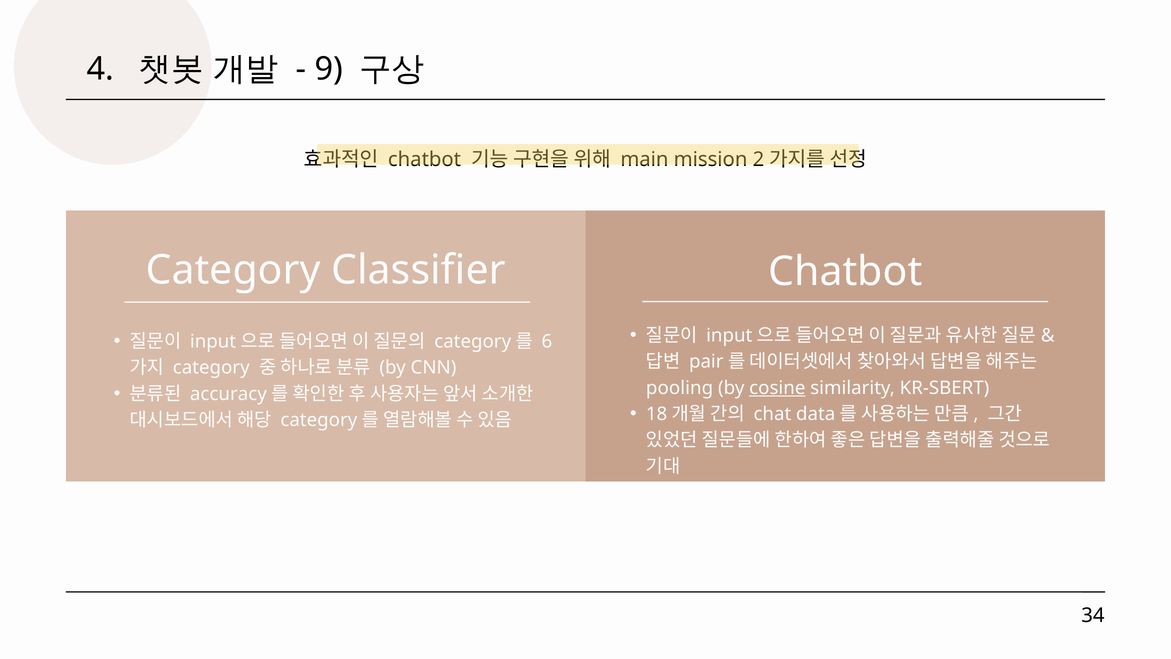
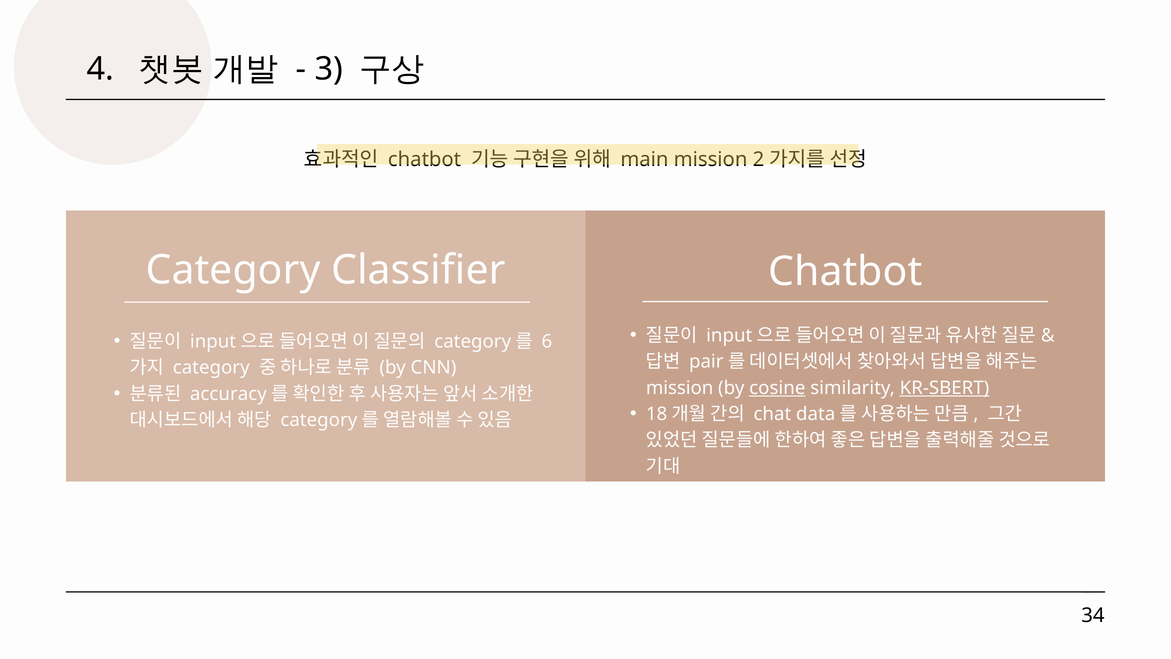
9: 9 -> 3 (329, 69)
pooling: pooling -> mission (680, 388)
KR-SBERT underline: none -> present (945, 388)
